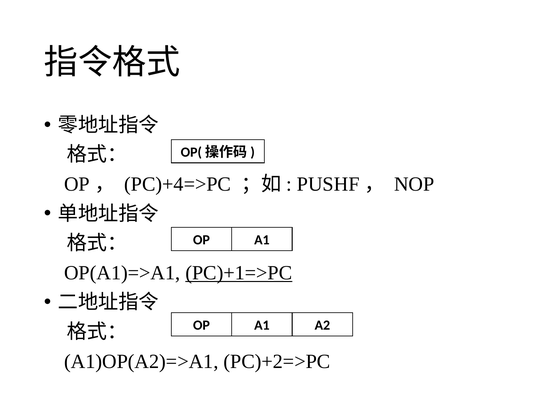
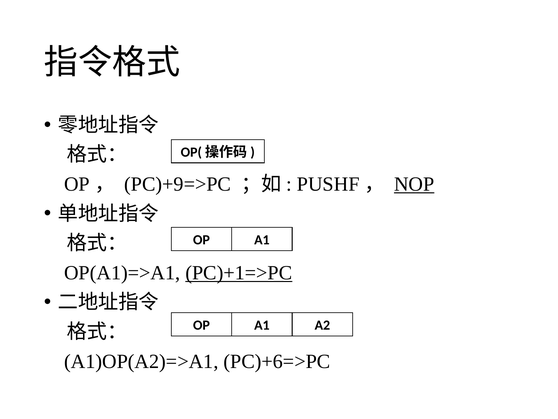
PC)+4=>PC: PC)+4=>PC -> PC)+9=>PC (178, 184)
NOP underline: none -> present (414, 184)
PC)+2=>PC: PC)+2=>PC -> PC)+6=>PC (277, 361)
